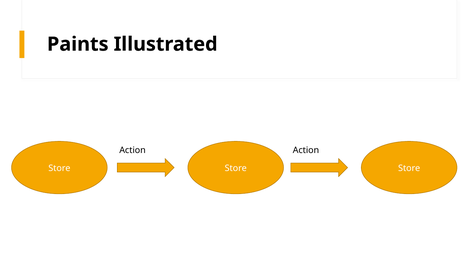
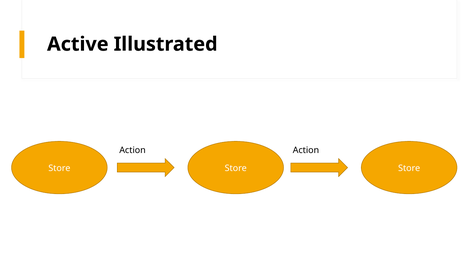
Paints: Paints -> Active (78, 44)
